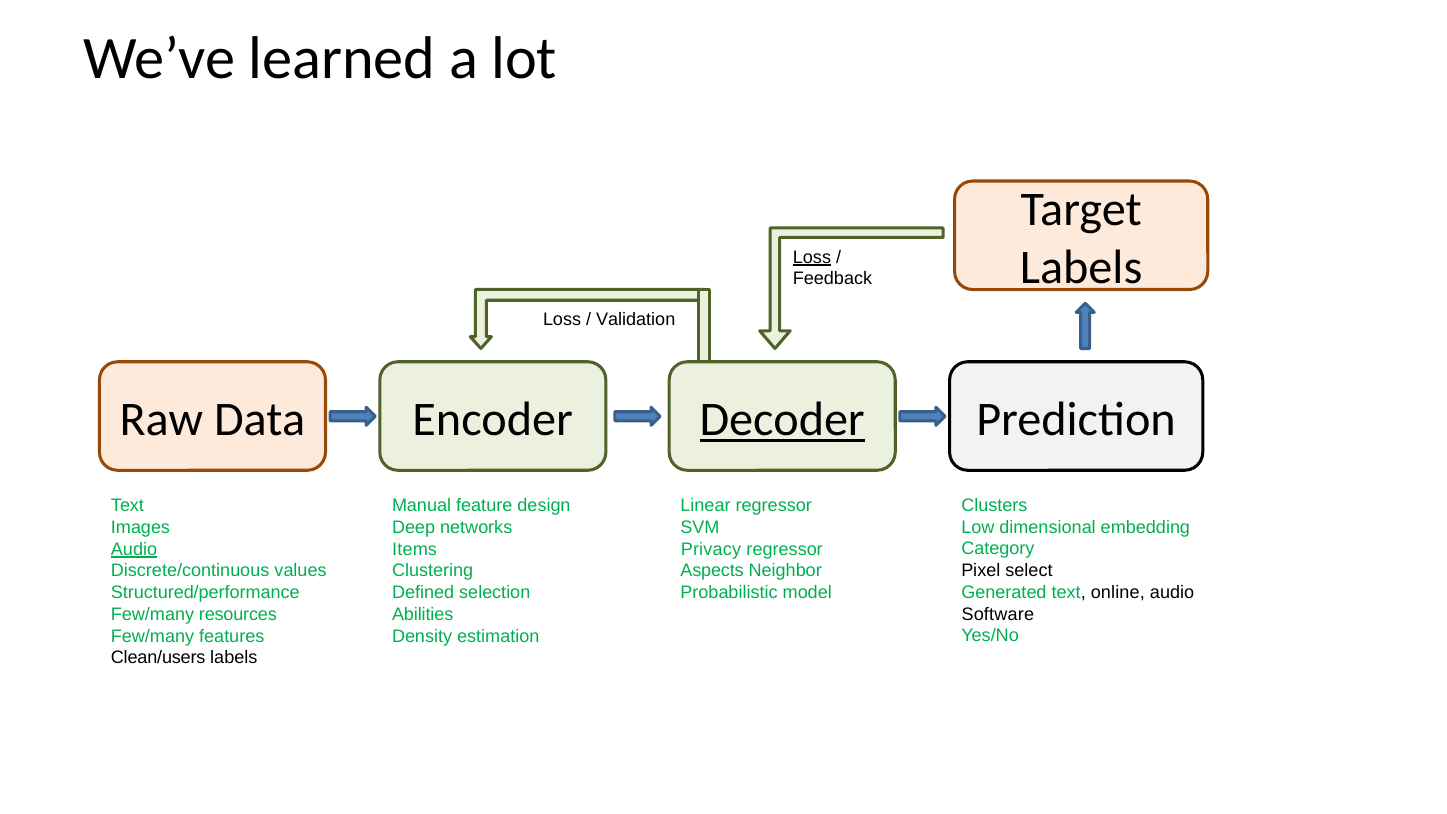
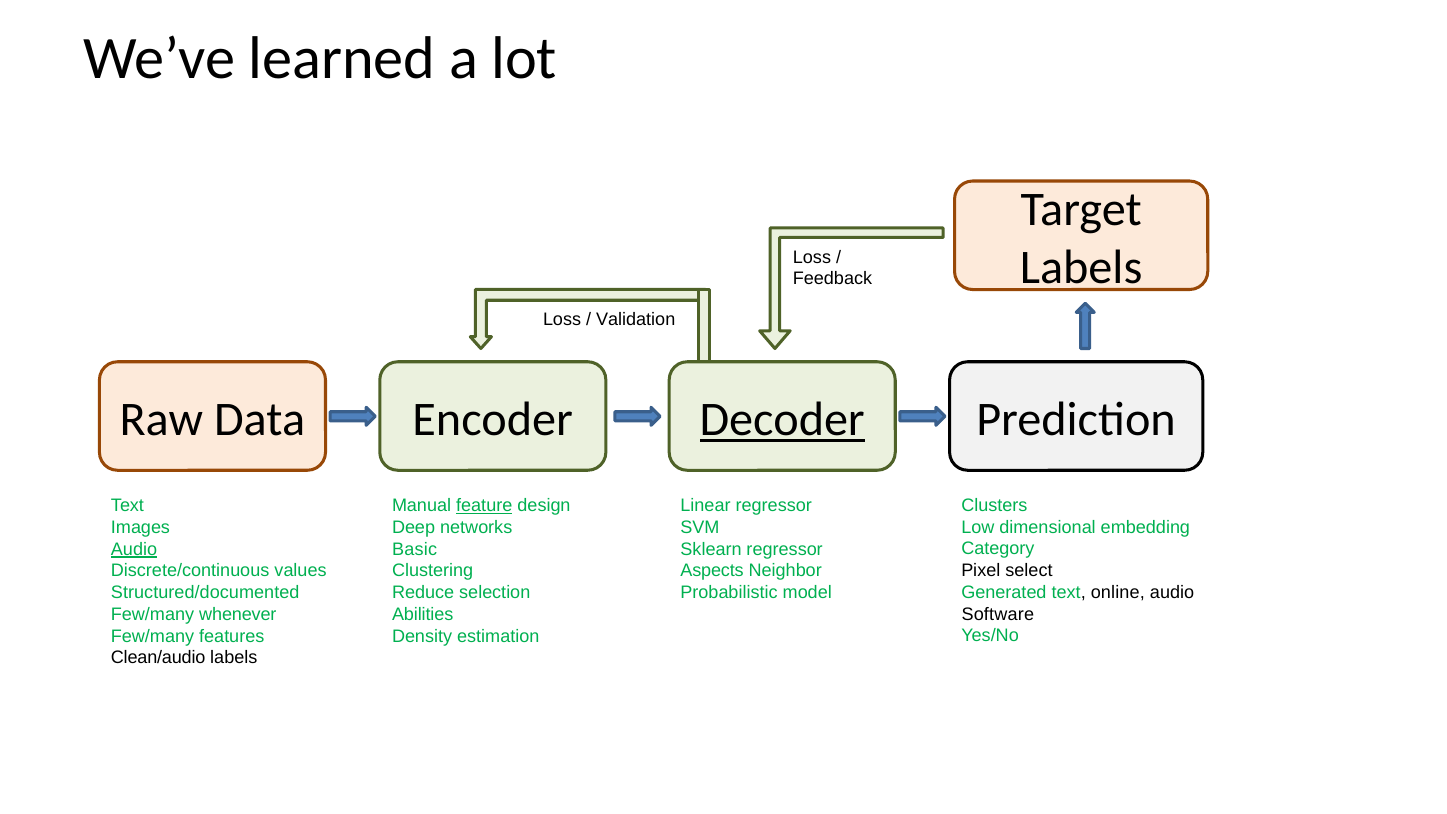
Loss underline: present -> none (812, 257)
feature underline: none -> present (484, 506)
Items: Items -> Basic (415, 549)
Privacy: Privacy -> Sklearn (711, 549)
Structured/performance: Structured/performance -> Structured/documented (205, 593)
Defined: Defined -> Reduce (423, 593)
resources: resources -> whenever (238, 614)
Clean/users: Clean/users -> Clean/audio (158, 658)
